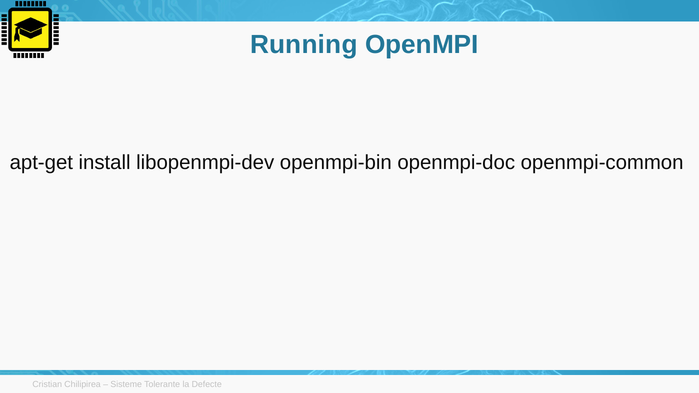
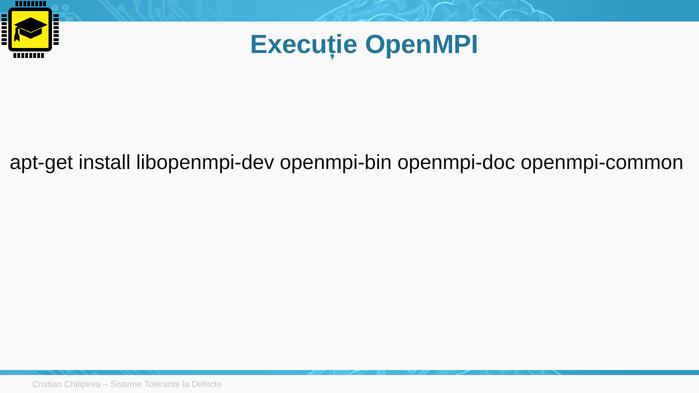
Running: Running -> Execuție (304, 44)
